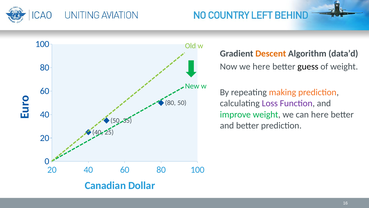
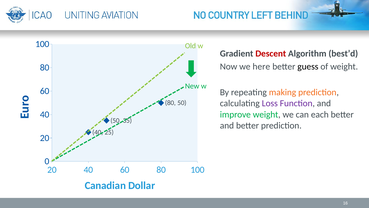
Descent colour: orange -> red (271, 53)
data’d: data’d -> best’d (343, 53)
can here: here -> each (320, 114)
